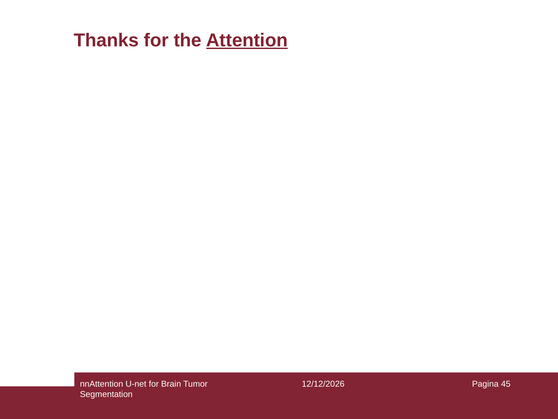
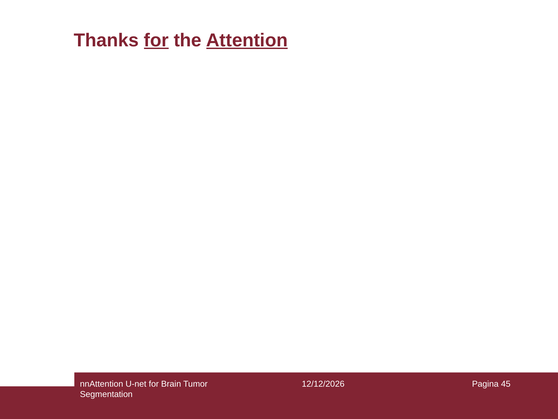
for underline: none -> present (156, 40)
